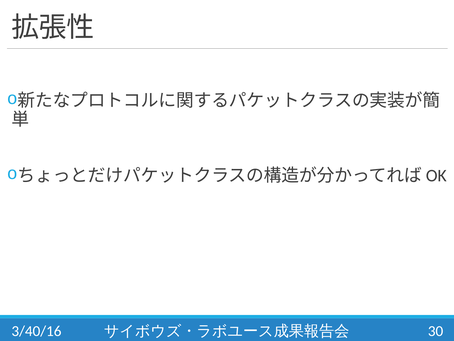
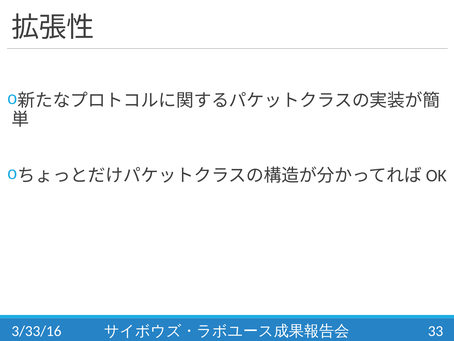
3/40/16: 3/40/16 -> 3/33/16 (36, 331)
30: 30 -> 33 (436, 331)
